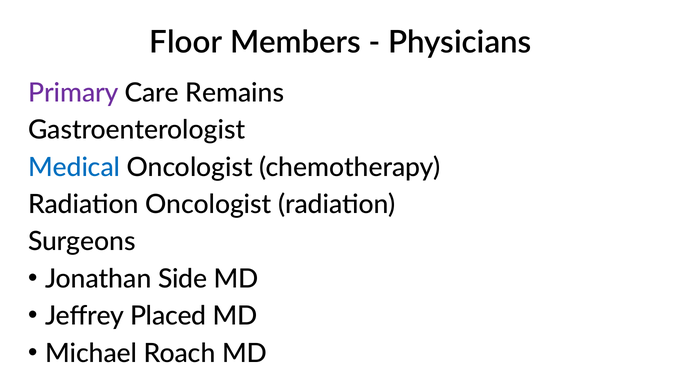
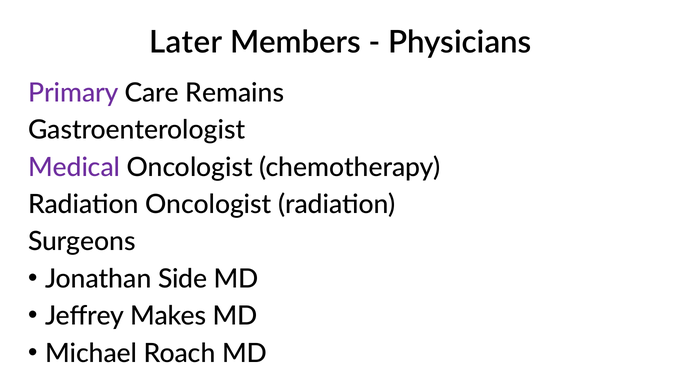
Floor: Floor -> Later (186, 42)
Medical colour: blue -> purple (74, 167)
Placed: Placed -> Makes (168, 316)
